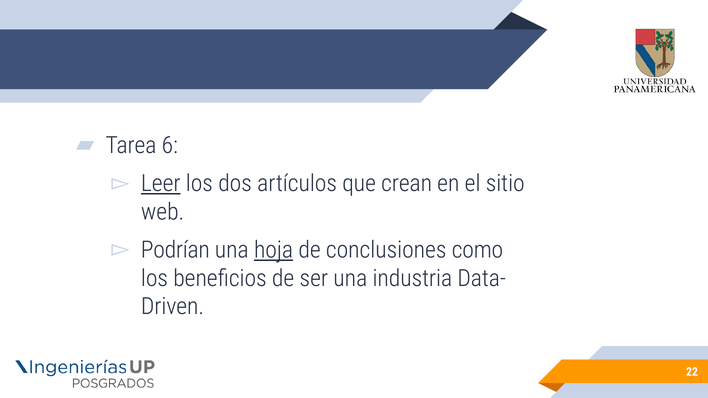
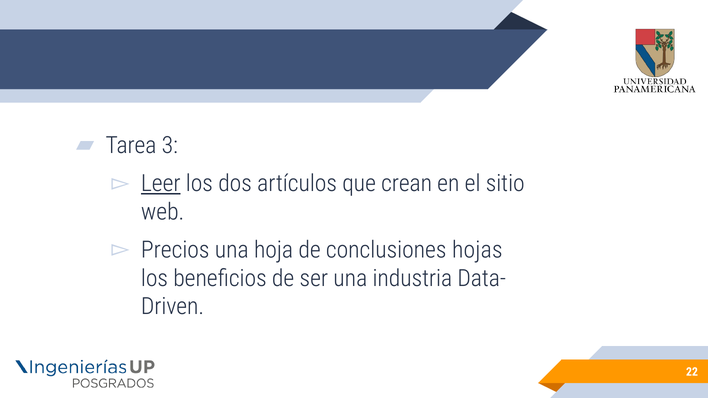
6: 6 -> 3 (170, 146)
Podrían: Podrían -> Precios (175, 250)
hoja underline: present -> none (274, 250)
como: como -> hojas (477, 250)
